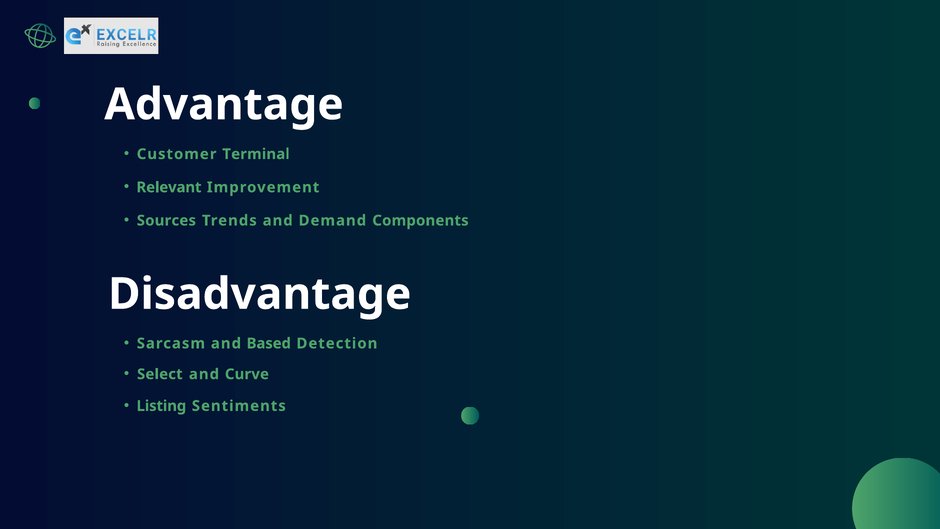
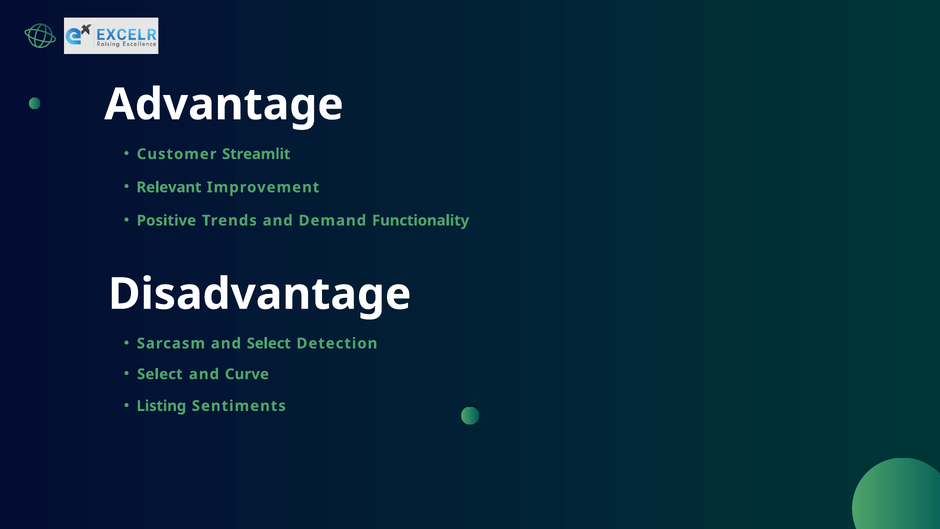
Terminal: Terminal -> Streamlit (256, 154)
Sources: Sources -> Positive (166, 220)
Components: Components -> Functionality (421, 220)
and Based: Based -> Select (269, 343)
